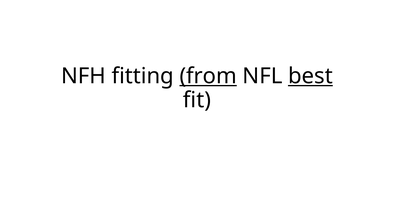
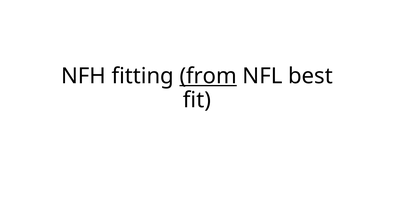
best underline: present -> none (310, 76)
